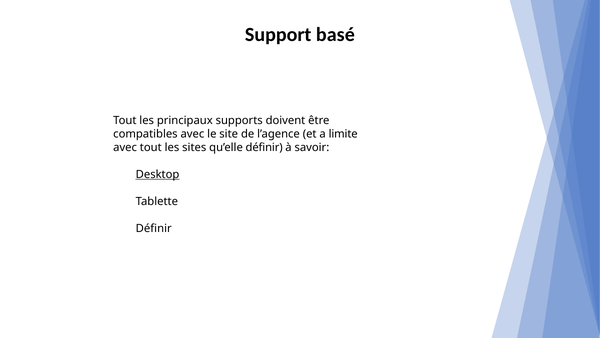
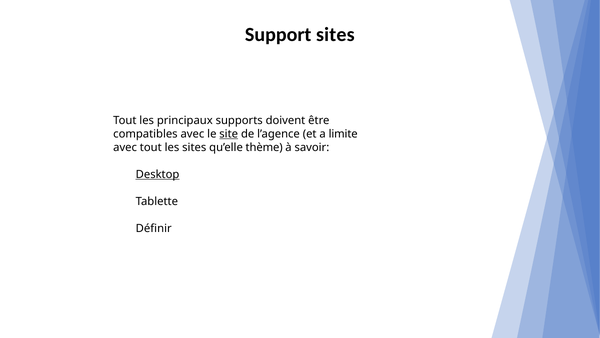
Support basé: basé -> sites (335, 34)
site underline: none -> present (229, 134)
qu’elle définir: définir -> thème (264, 147)
